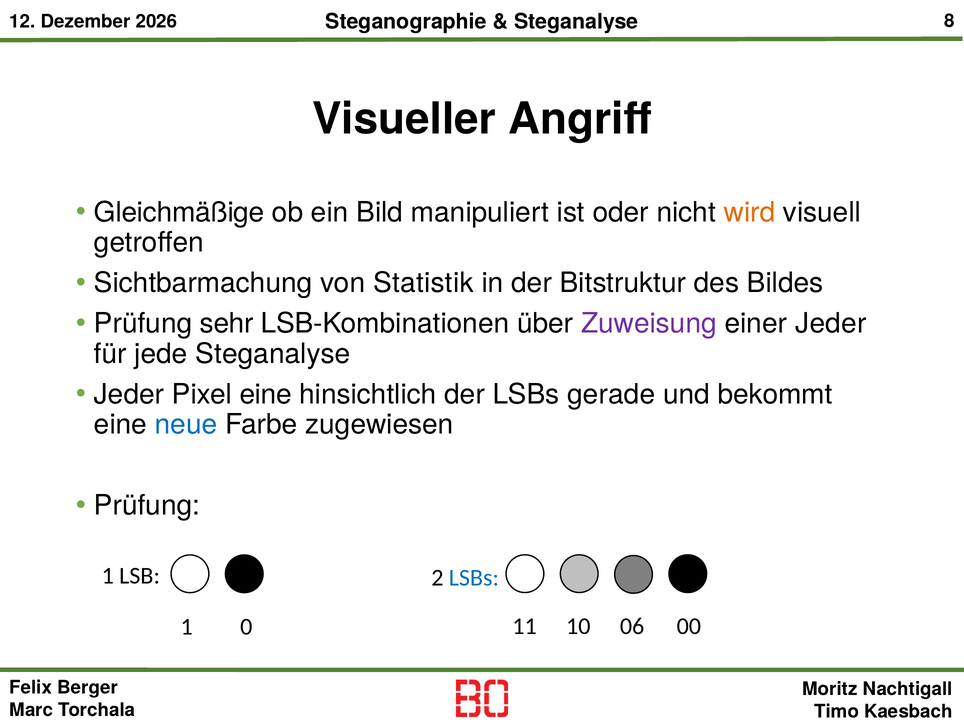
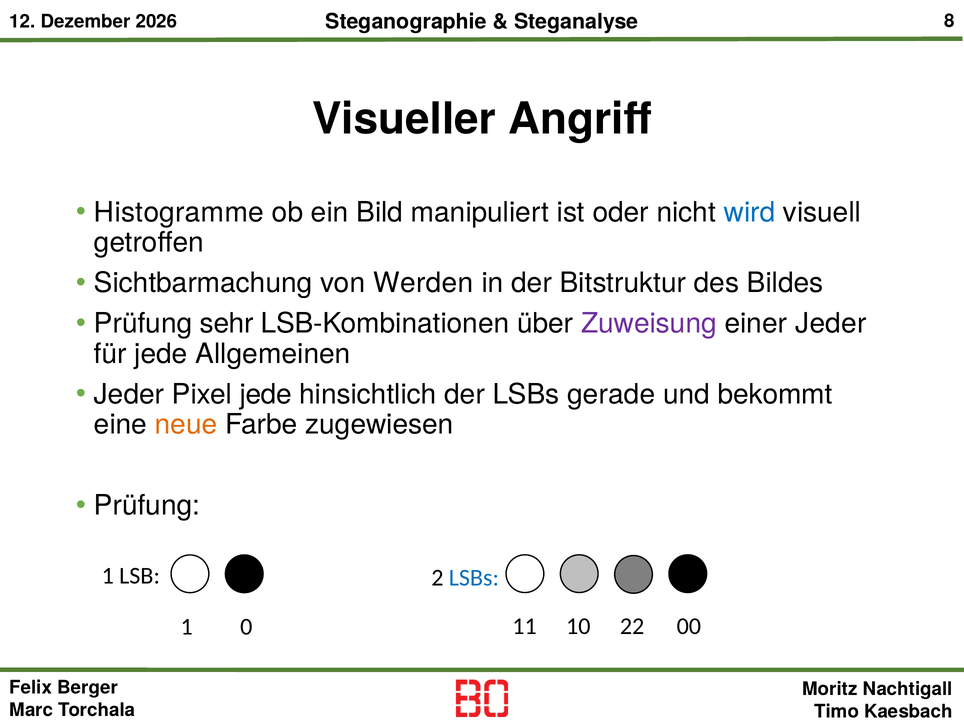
Gleichmäßige: Gleichmäßige -> Histogramme (179, 212)
wird colour: orange -> blue (749, 212)
Statistik: Statistik -> Werden (423, 283)
jede Steganalyse: Steganalyse -> Allgemeinen (273, 354)
Pixel eine: eine -> jede (266, 394)
neue colour: blue -> orange (186, 425)
06: 06 -> 22 (632, 626)
